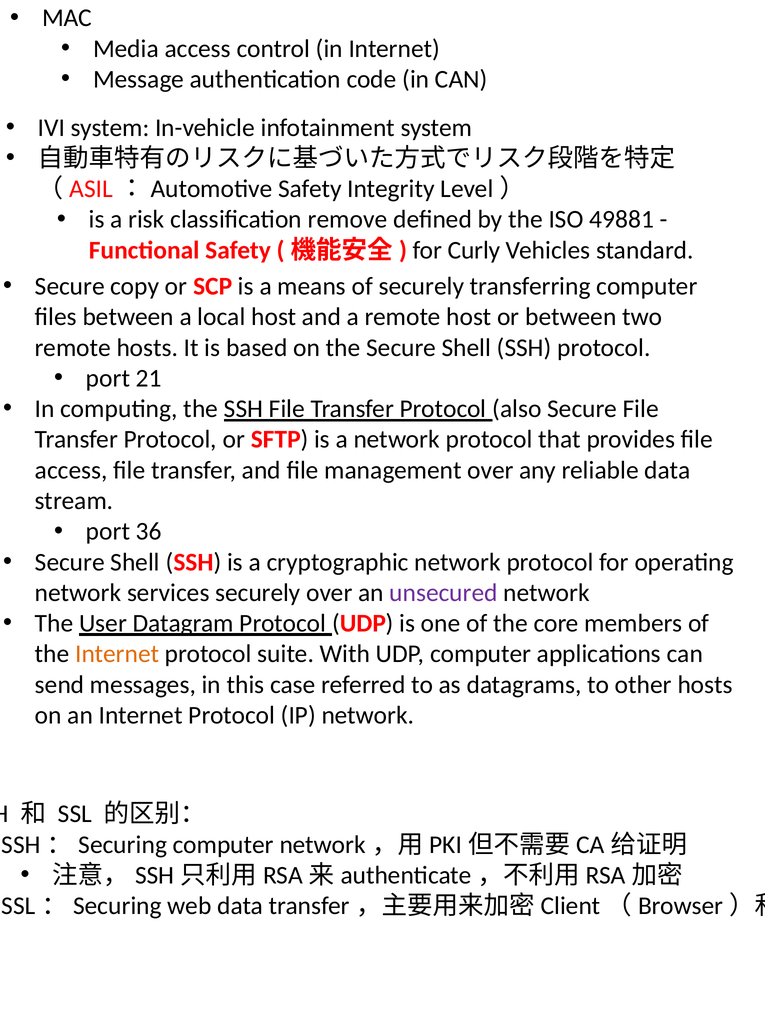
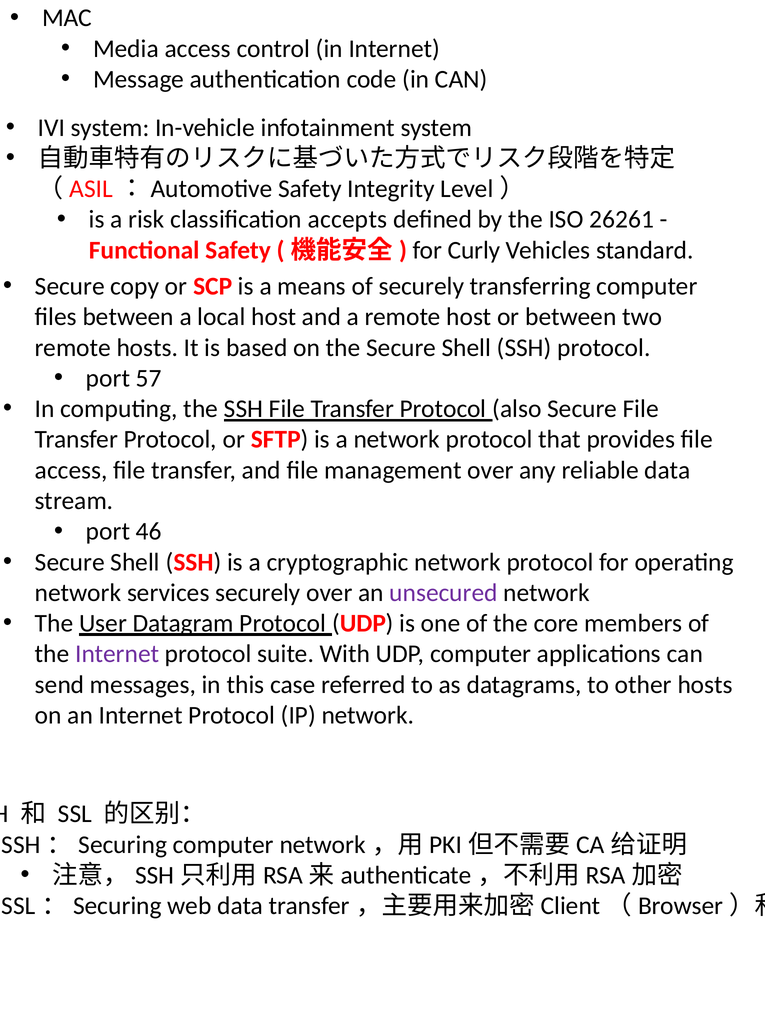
remove: remove -> accepts (347, 219)
49881: 49881 -> 26261 (622, 219)
21: 21 -> 57 (149, 378)
36: 36 -> 46 (149, 531)
Internet colour: orange -> purple (117, 653)
